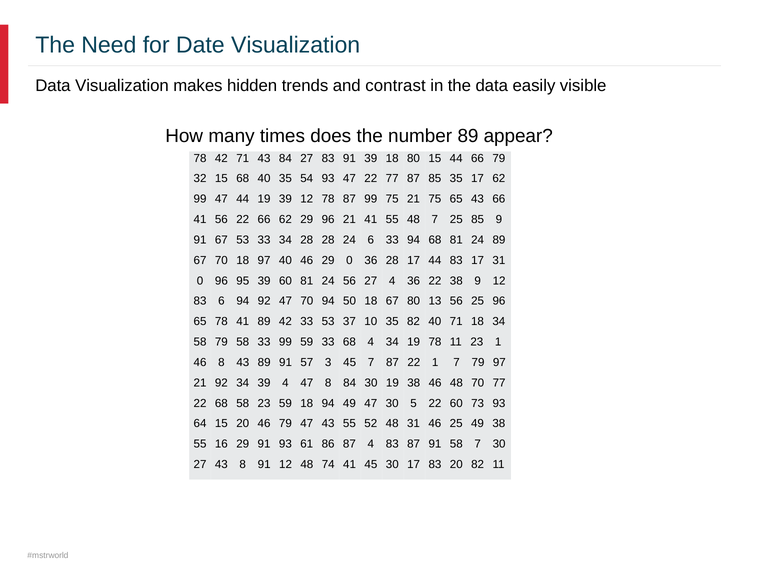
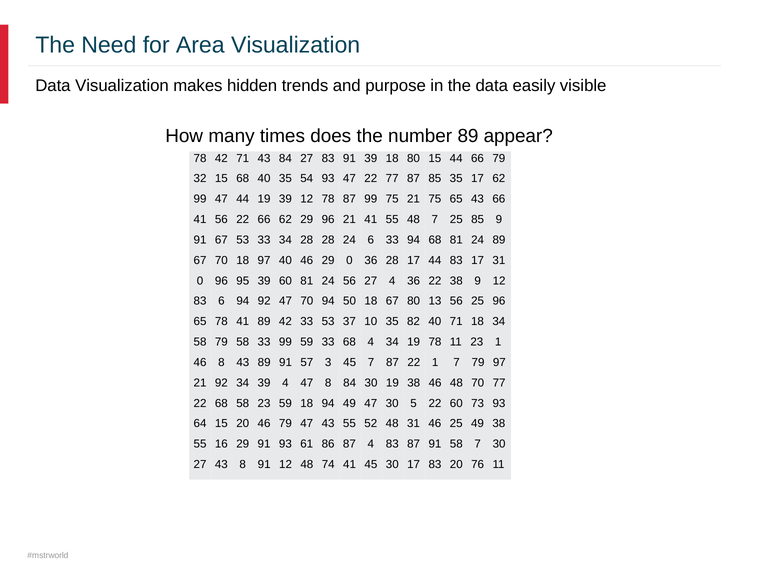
Date: Date -> Area (200, 45)
contrast: contrast -> purpose (396, 86)
20 82: 82 -> 76 (478, 464)
